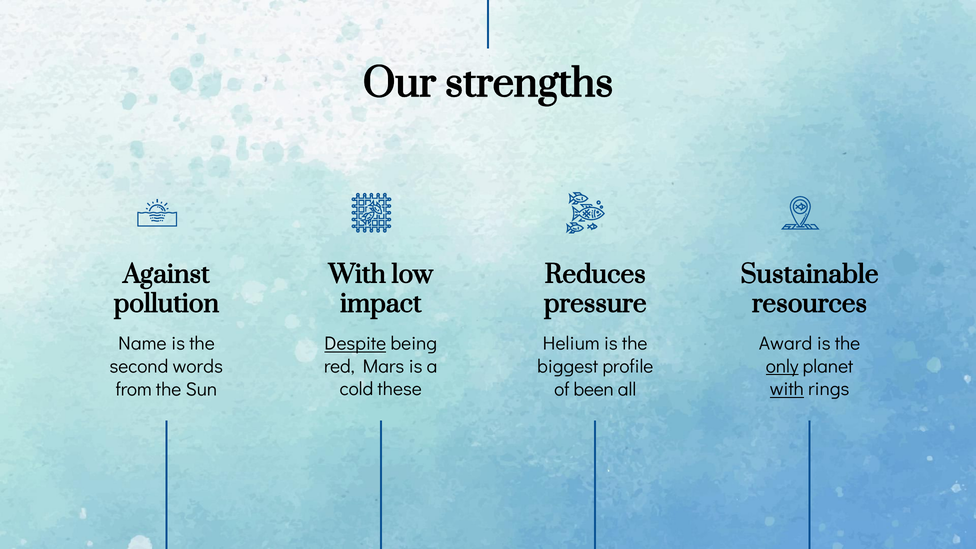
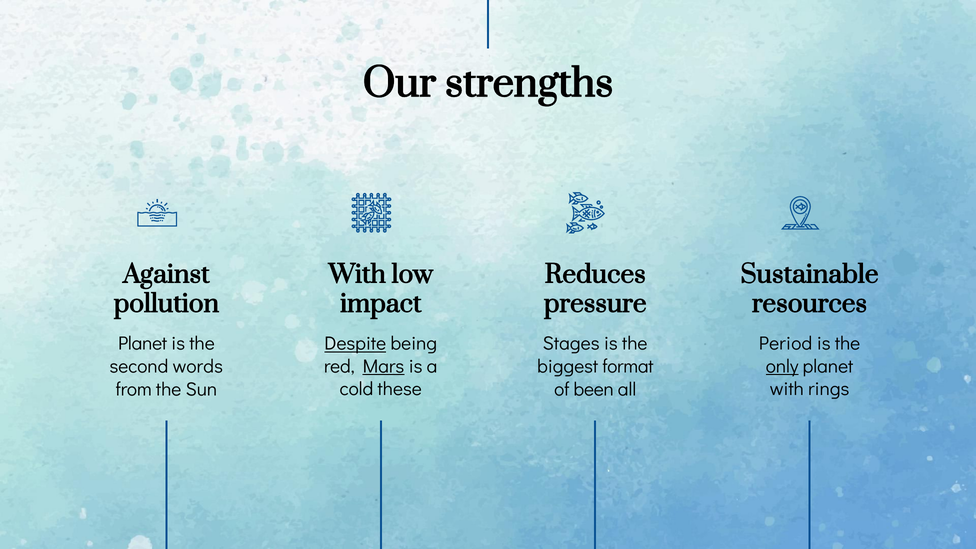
Name: Name -> Planet (143, 344)
Helium: Helium -> Stages (571, 344)
Award: Award -> Period (786, 344)
Mars underline: none -> present (383, 366)
profile: profile -> format (628, 366)
with underline: present -> none (787, 389)
